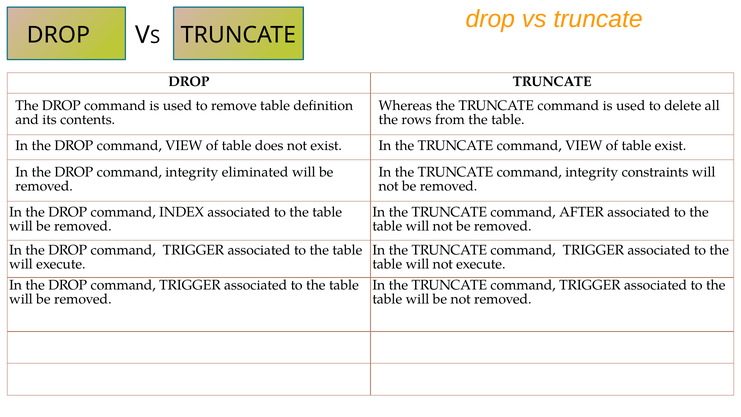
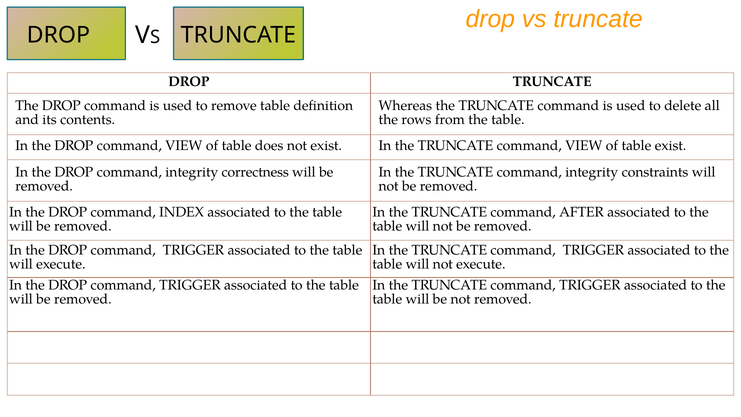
eliminated: eliminated -> correctness (255, 172)
